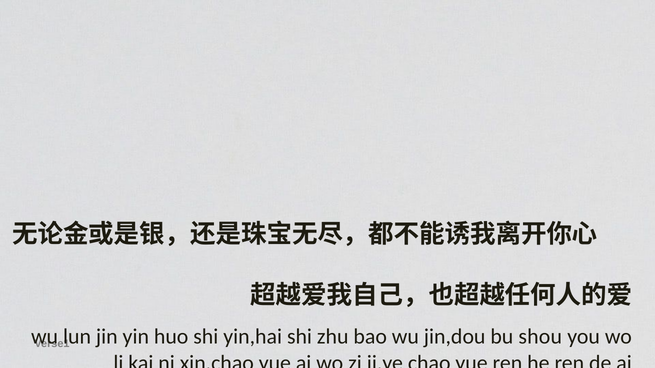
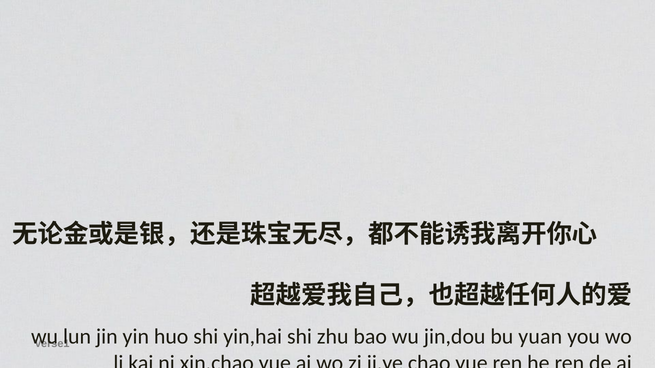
shou: shou -> yuan (540, 337)
